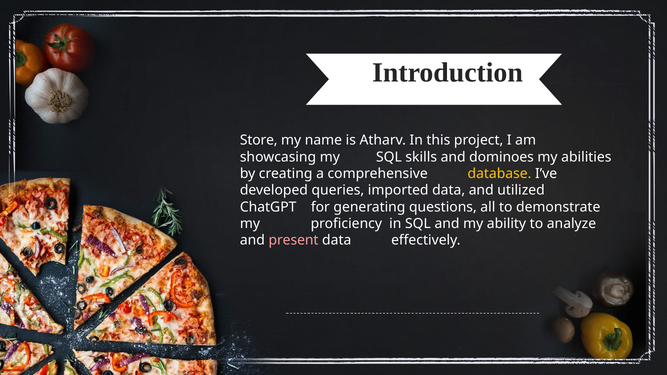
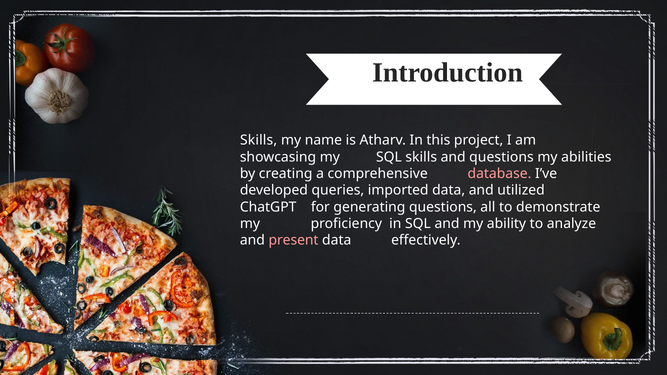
Store: Store -> Skills (259, 141)
and dominoes: dominoes -> questions (501, 157)
database colour: yellow -> pink (499, 174)
